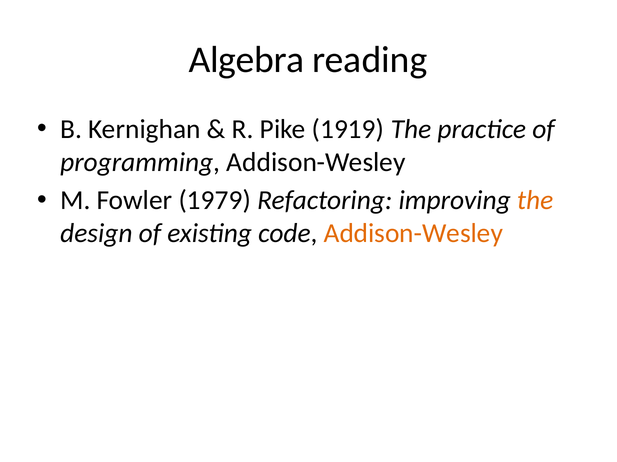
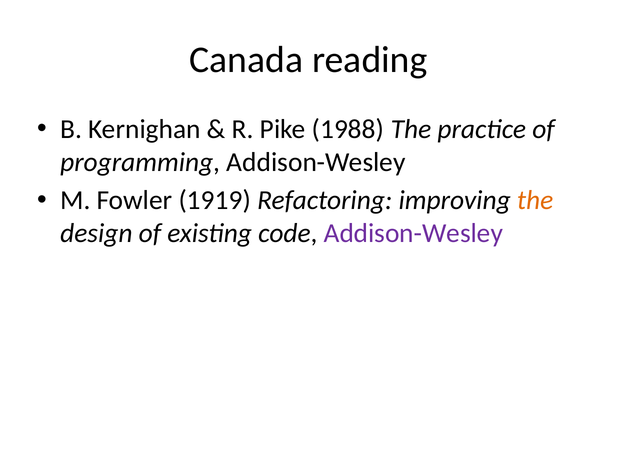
Algebra: Algebra -> Canada (246, 60)
1919: 1919 -> 1988 (348, 129)
1979: 1979 -> 1919 (215, 201)
Addison-Wesley colour: orange -> purple (413, 234)
